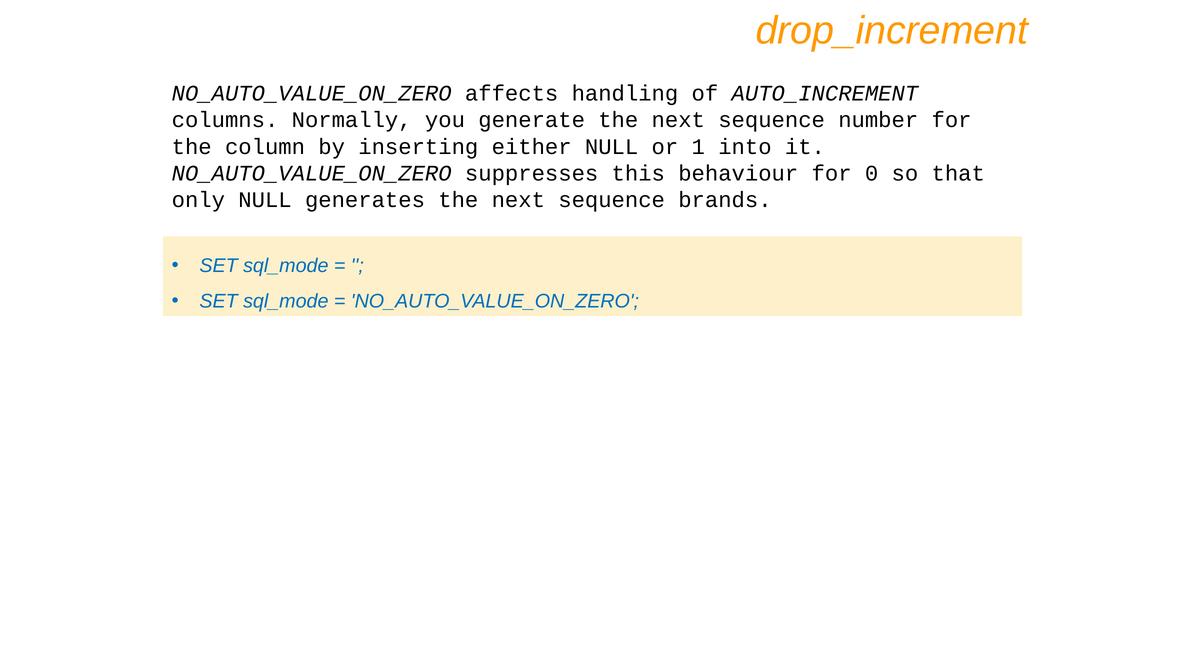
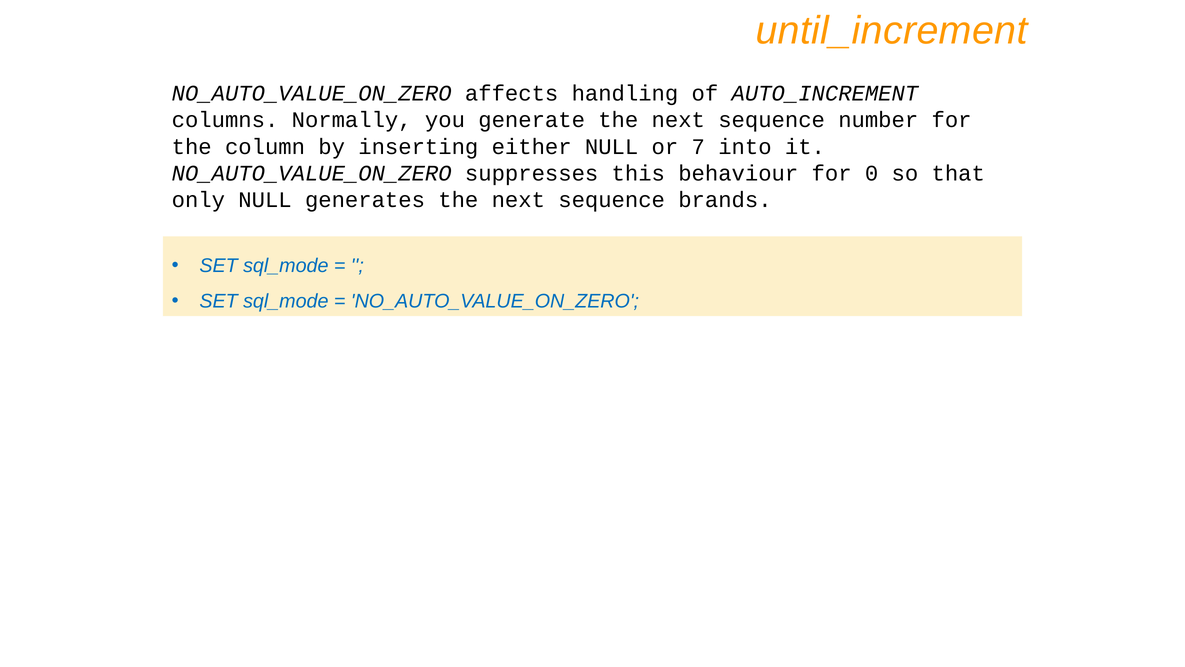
drop_increment: drop_increment -> until_increment (892, 31)
1: 1 -> 7 (698, 147)
